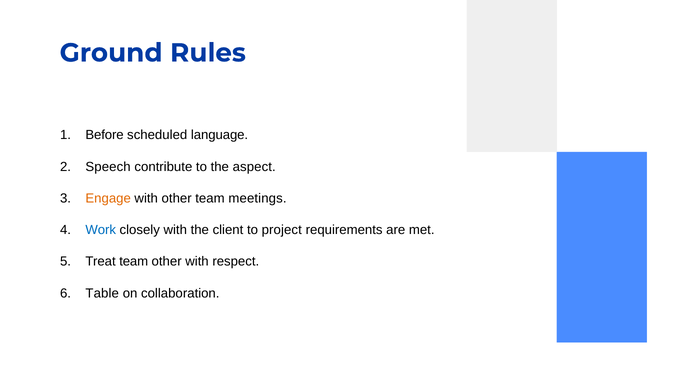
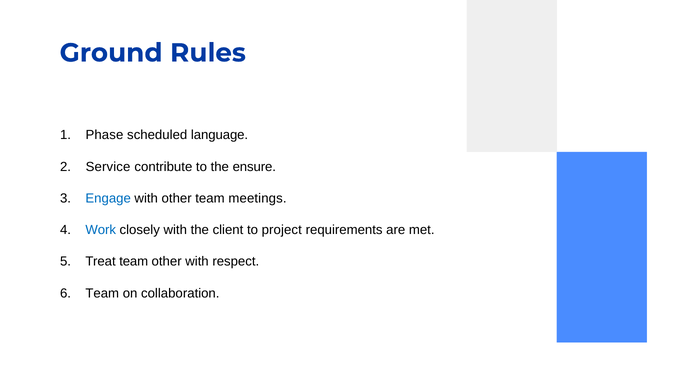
Before: Before -> Phase (104, 135)
Speech: Speech -> Service (108, 167)
aspect: aspect -> ensure (254, 167)
Engage colour: orange -> blue (108, 198)
Table: Table -> Team (102, 293)
